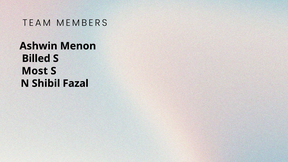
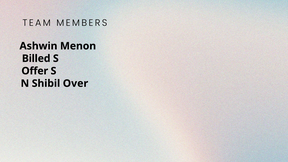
Most: Most -> Offer (35, 71)
Fazal: Fazal -> Over (76, 83)
